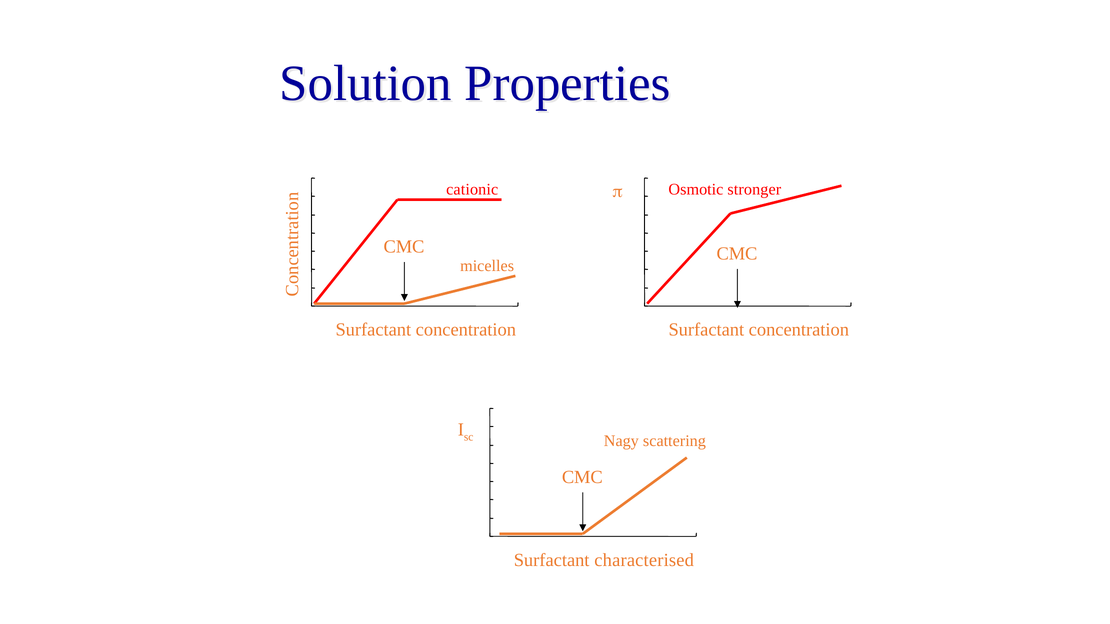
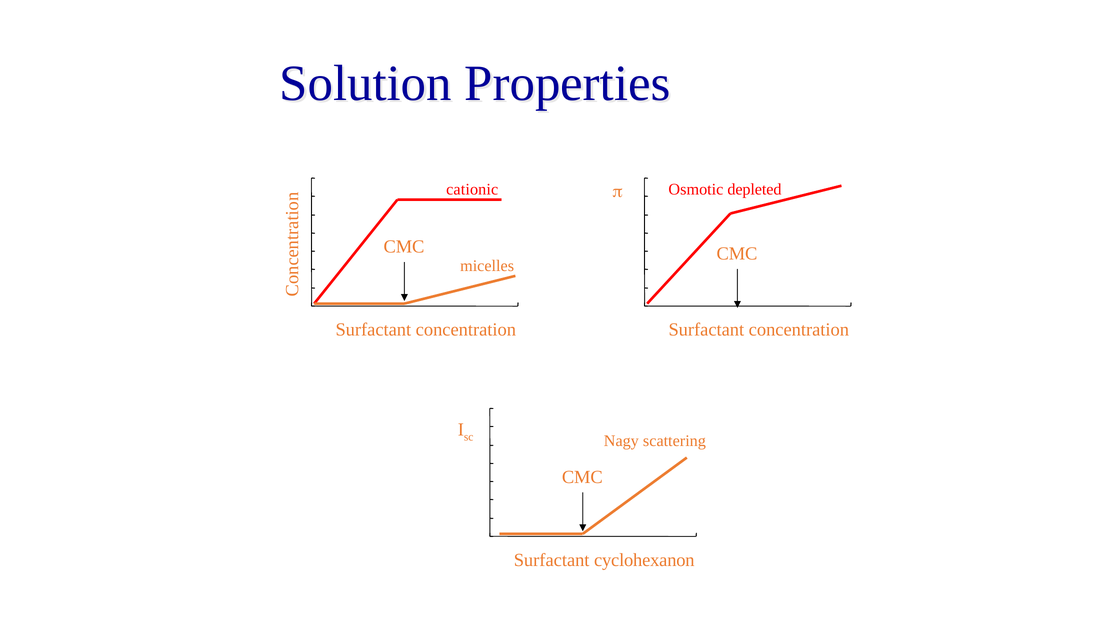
stronger: stronger -> depleted (754, 190)
characterised: characterised -> cyclohexanon (644, 560)
